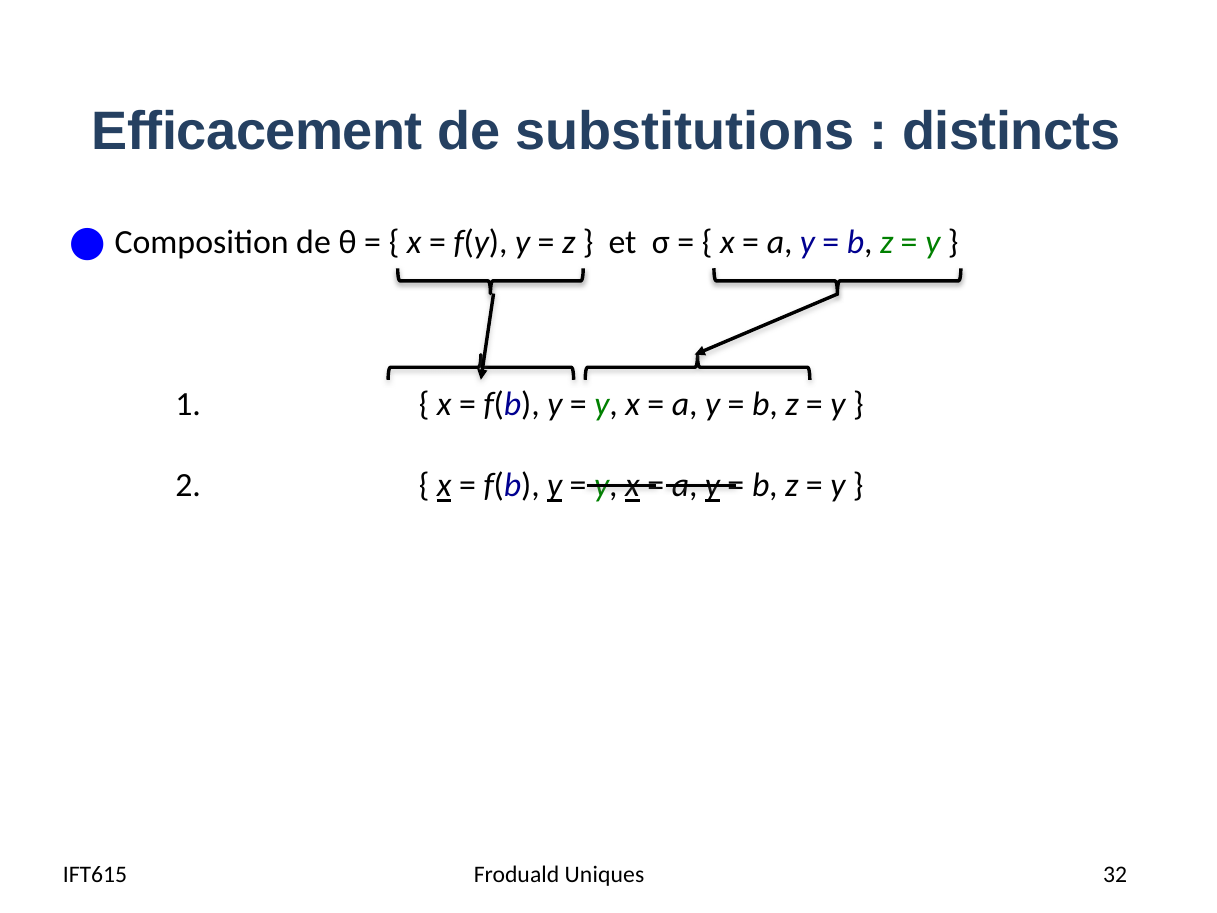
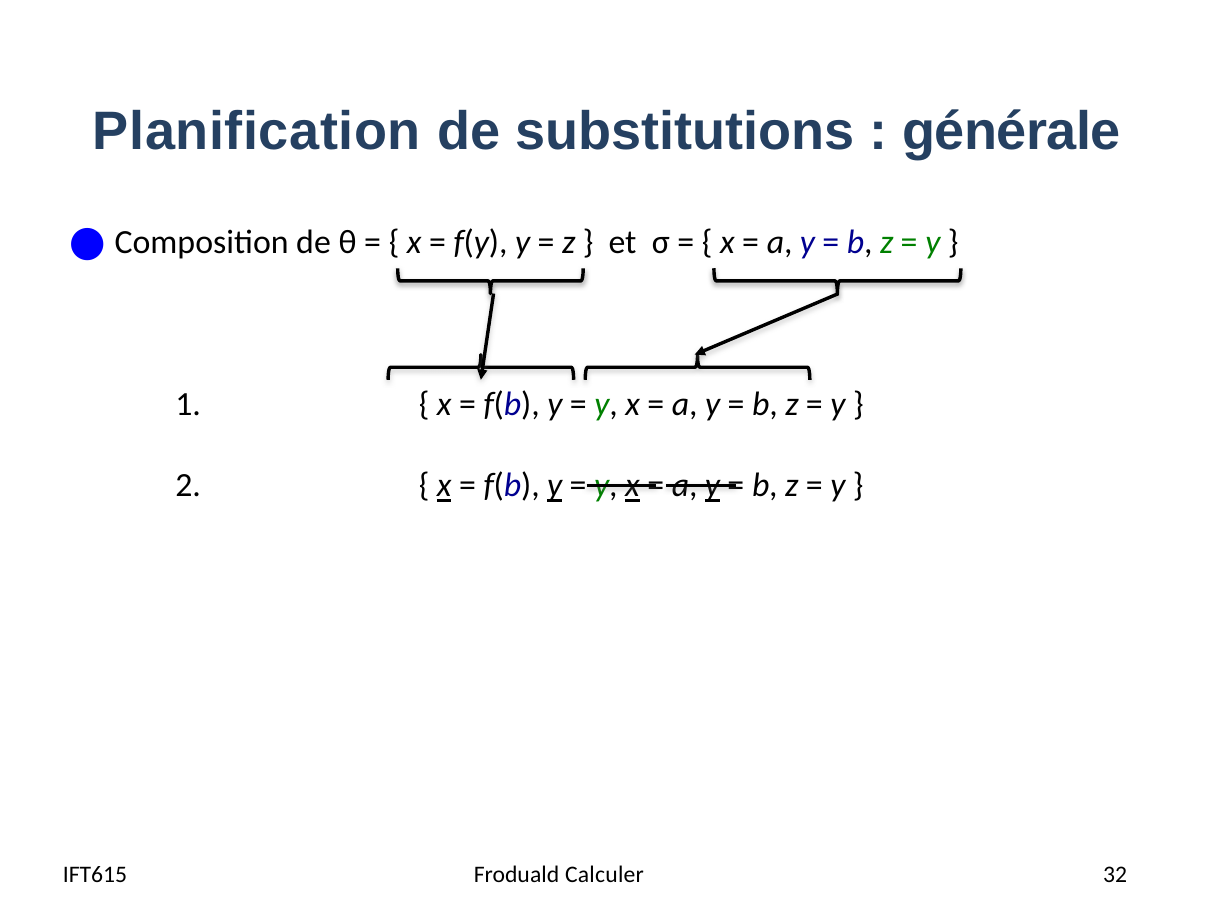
Efficacement: Efficacement -> Planification (257, 132)
distincts: distincts -> générale (1011, 132)
Uniques: Uniques -> Calculer (604, 874)
